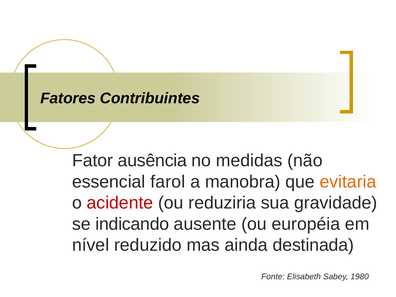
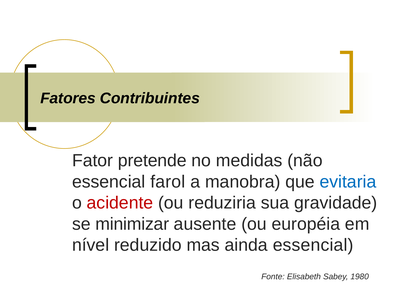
ausência: ausência -> pretende (152, 161)
evitaria colour: orange -> blue (348, 182)
indicando: indicando -> minimizar (132, 224)
ainda destinada: destinada -> essencial (313, 245)
